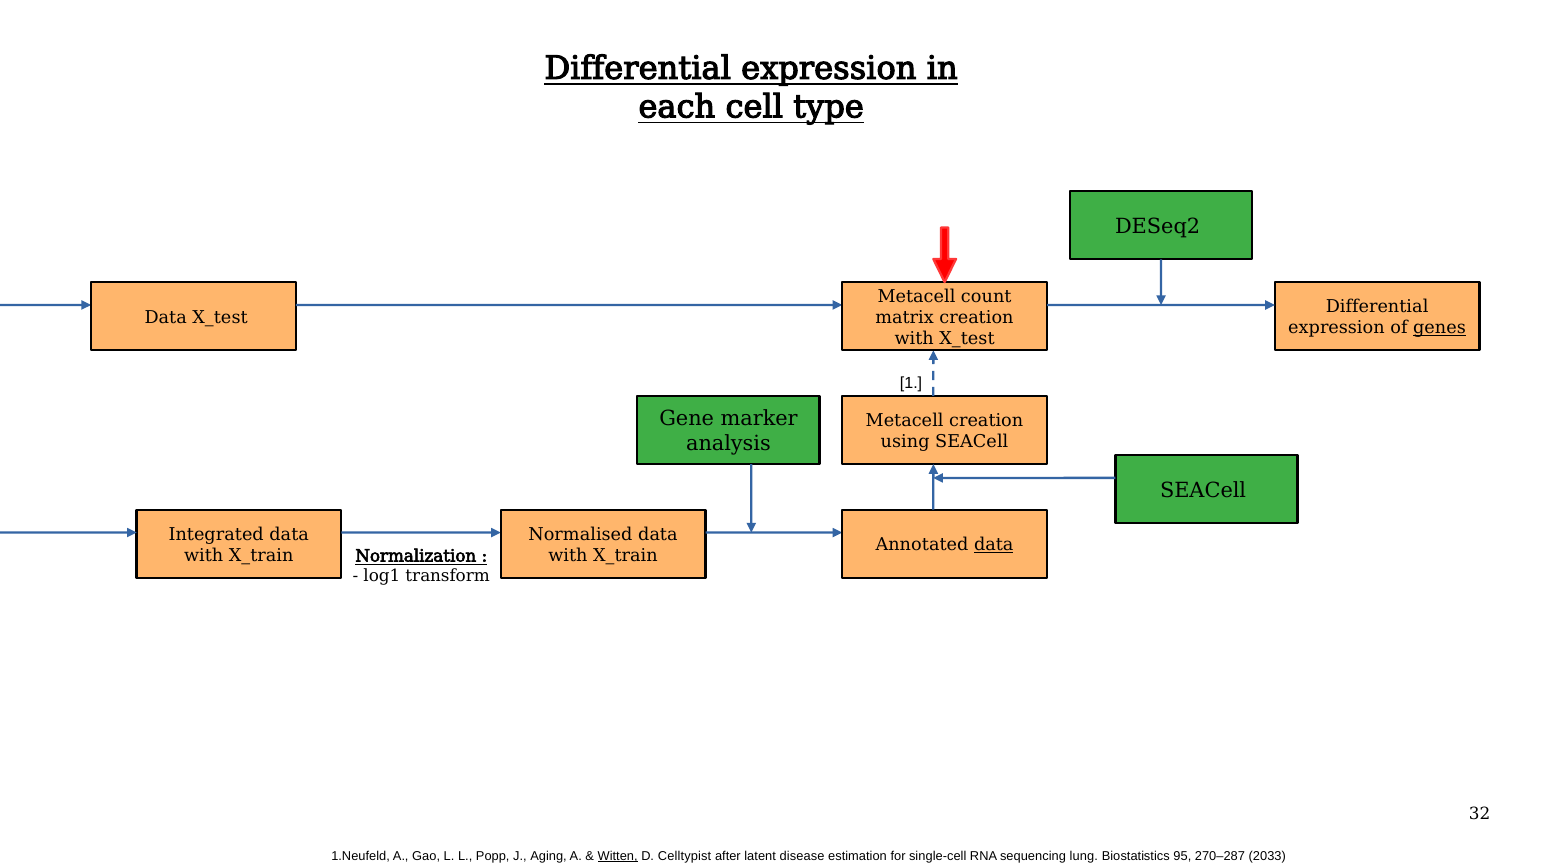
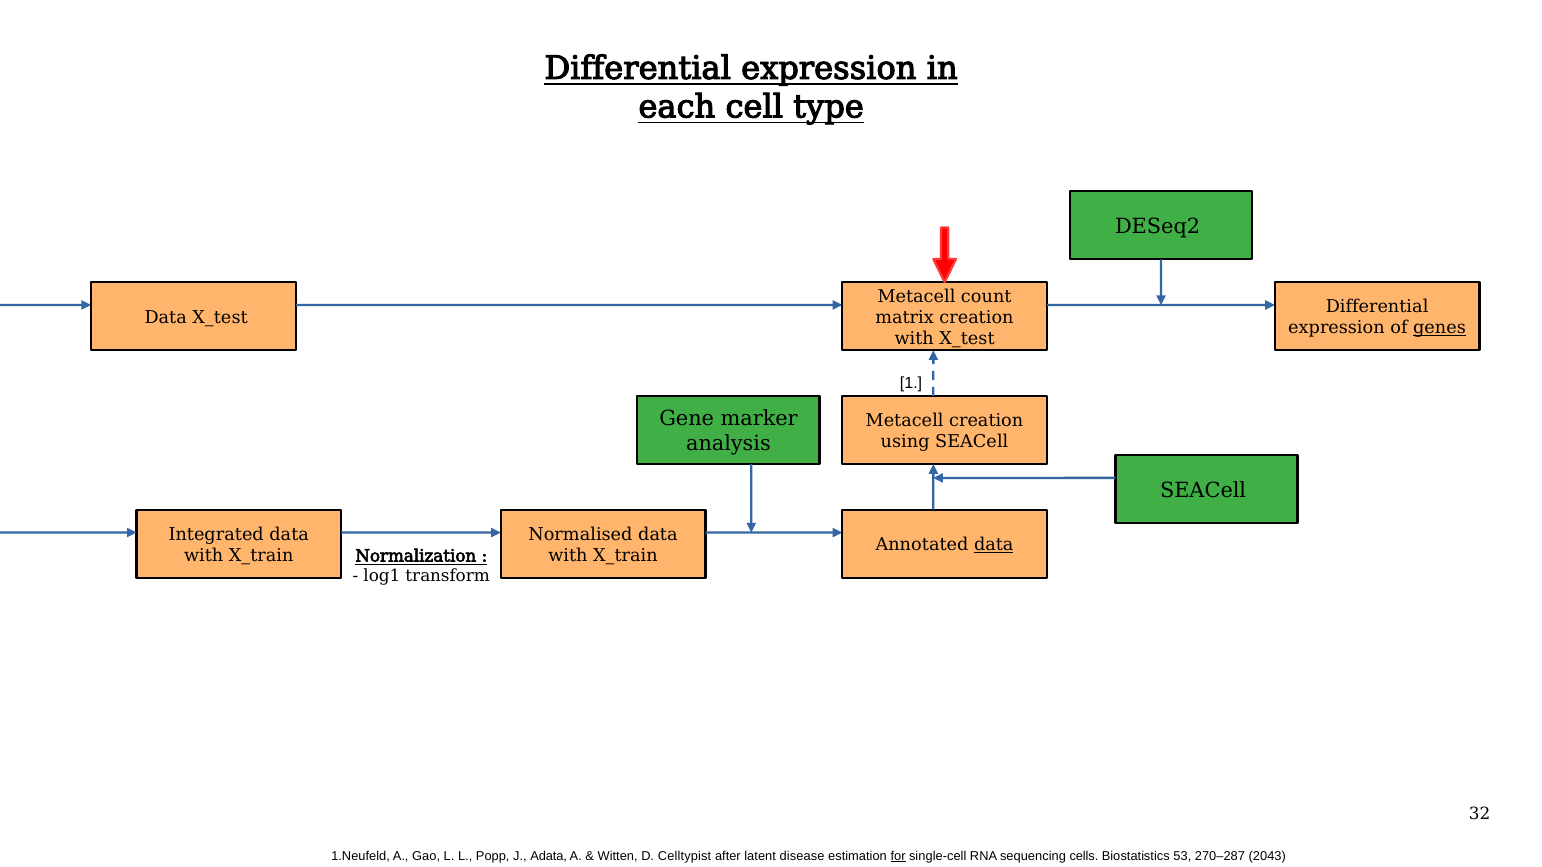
Aging: Aging -> Adata (549, 856)
Witten underline: present -> none (618, 856)
for underline: none -> present (898, 856)
lung: lung -> cells (1084, 856)
95: 95 -> 53 (1182, 856)
2033: 2033 -> 2043 (1267, 856)
